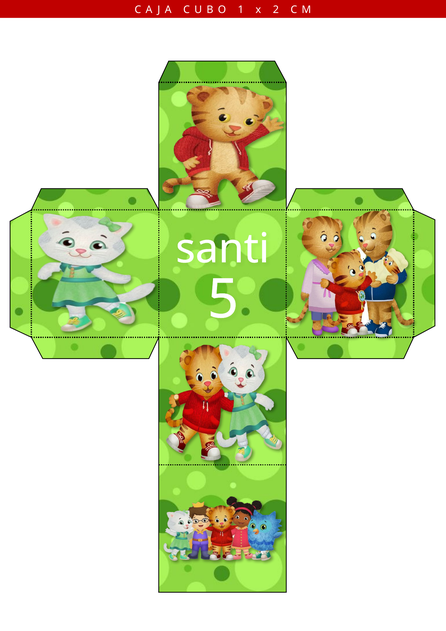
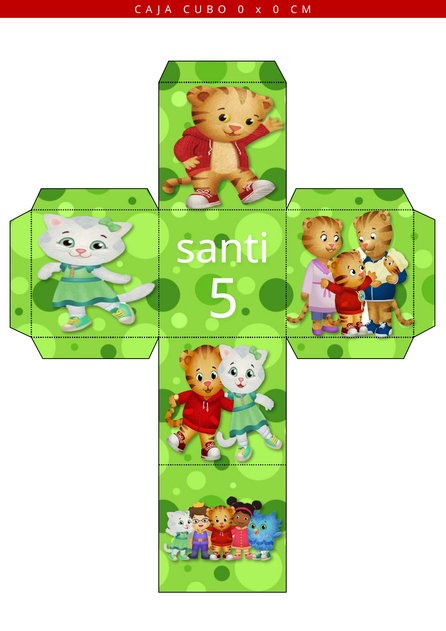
1: 1 -> 0 (241, 10)
x 2: 2 -> 0 (276, 10)
